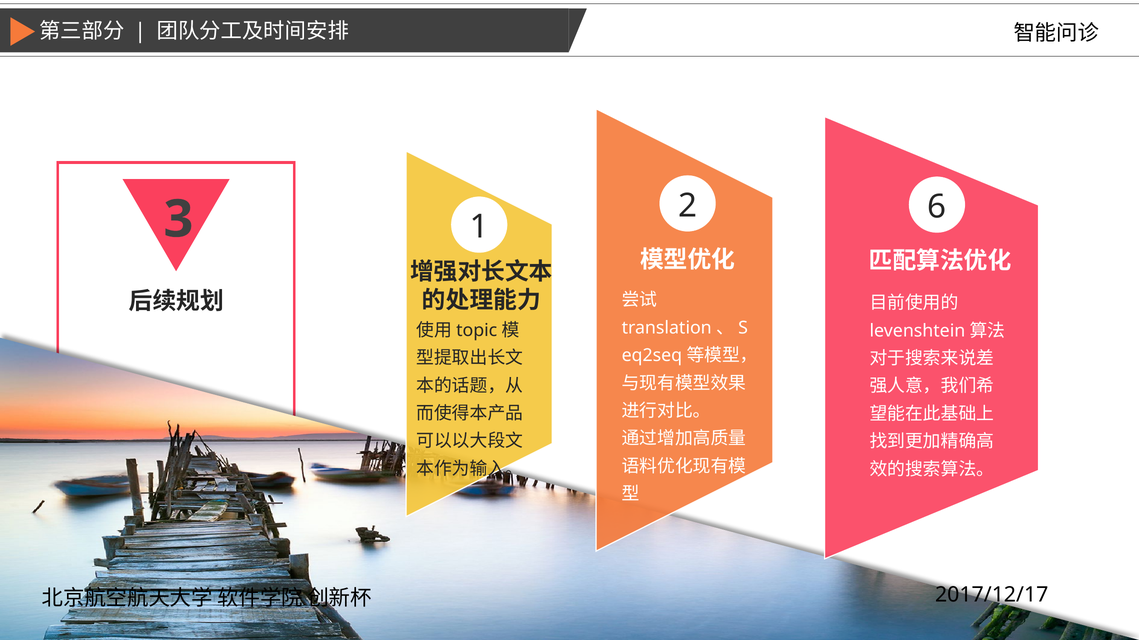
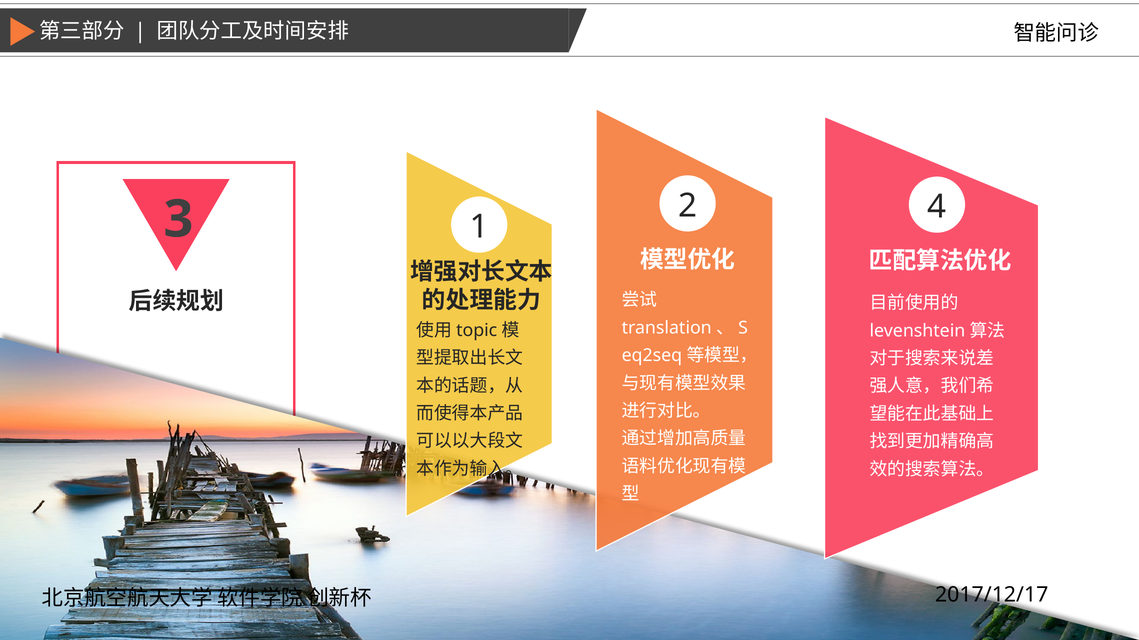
6: 6 -> 4 (937, 207)
